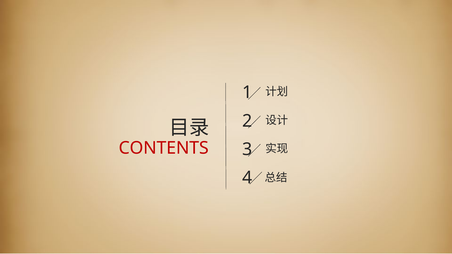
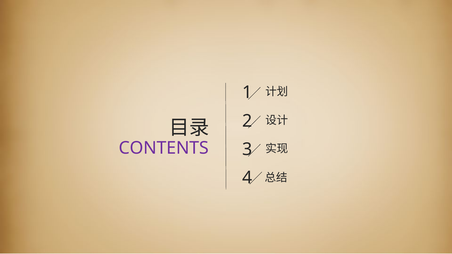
CONTENTS colour: red -> purple (164, 148)
